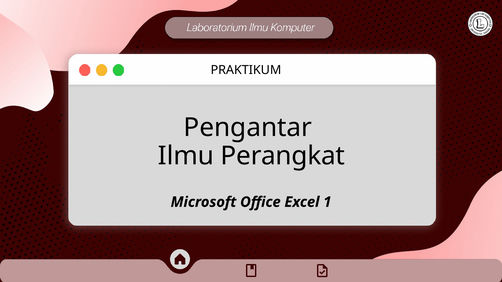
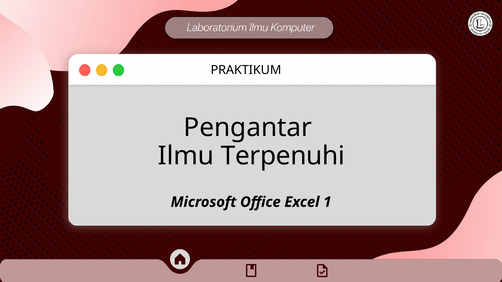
Perangkat: Perangkat -> Terpenuhi (283, 156)
